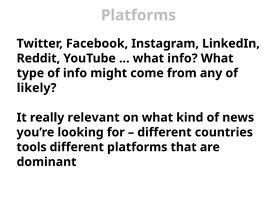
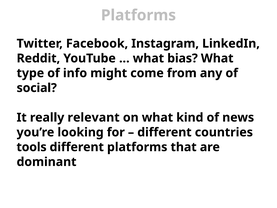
what info: info -> bias (183, 58)
likely: likely -> social (37, 88)
